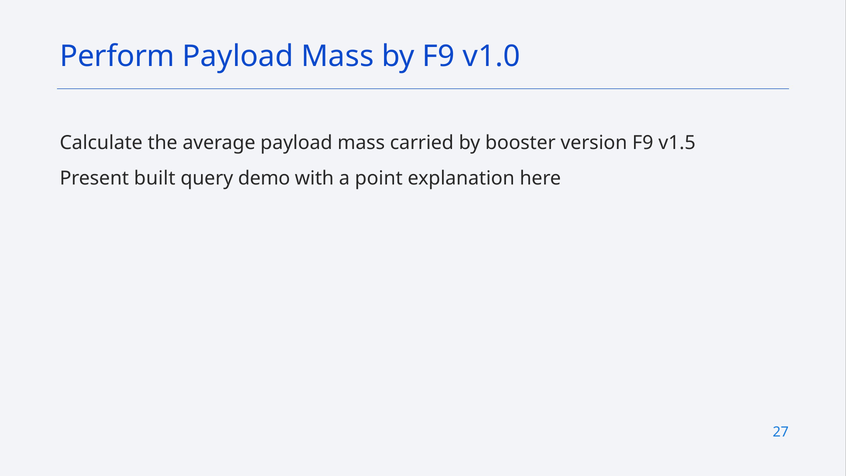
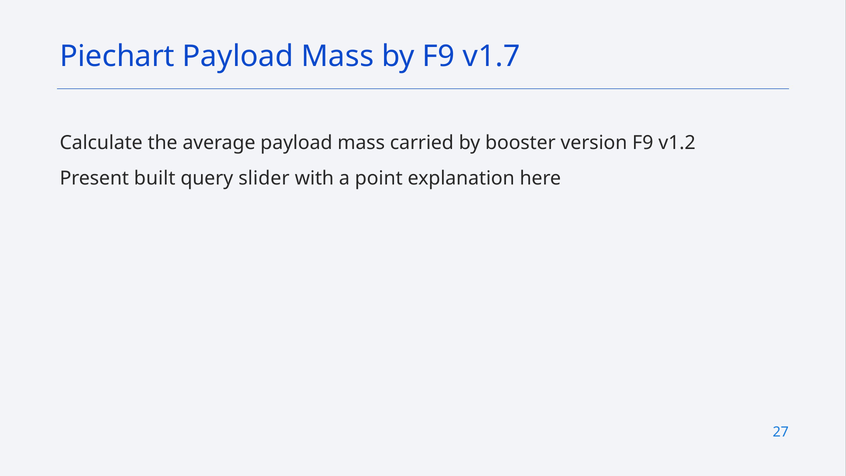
Perform: Perform -> Piechart (117, 57)
v1.0: v1.0 -> v1.7 (492, 57)
v1.5: v1.5 -> v1.2 (677, 143)
demo: demo -> slider (264, 178)
